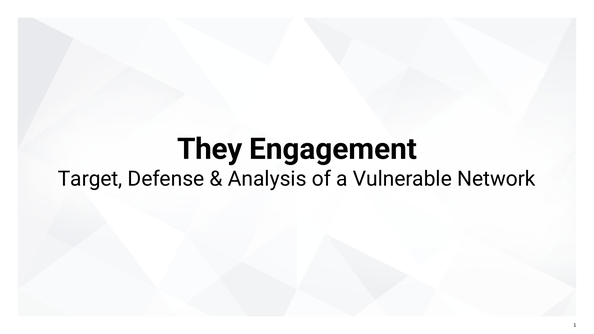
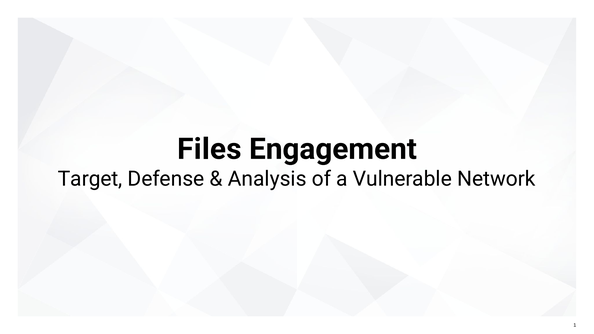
They: They -> Files (209, 149)
